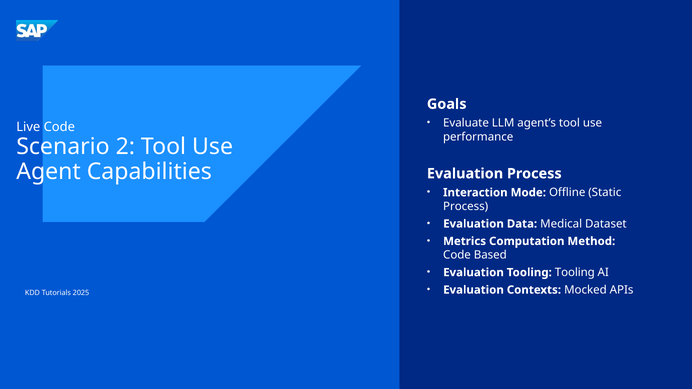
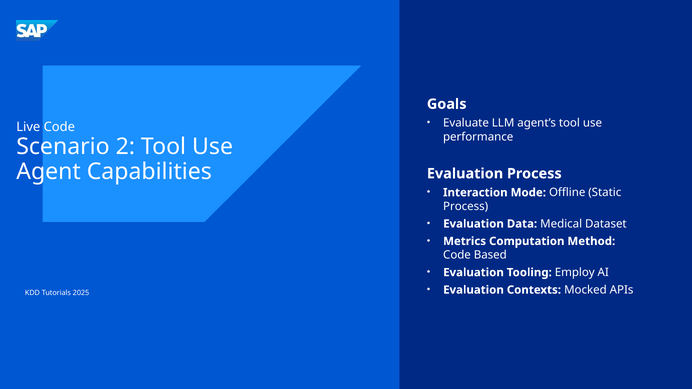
Tooling Tooling: Tooling -> Employ (575, 273)
